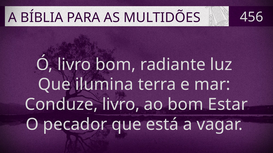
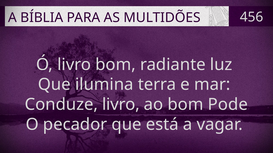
Estar: Estar -> Pode (228, 105)
